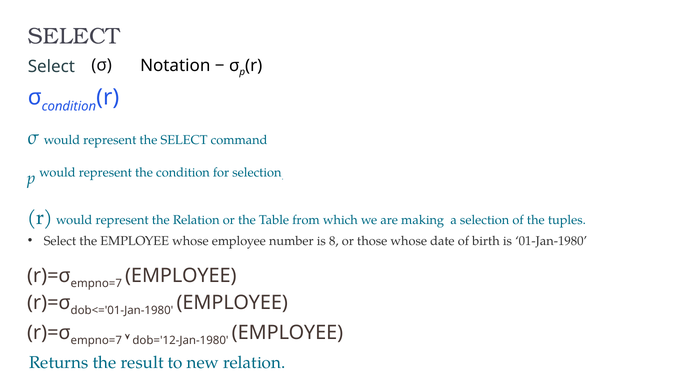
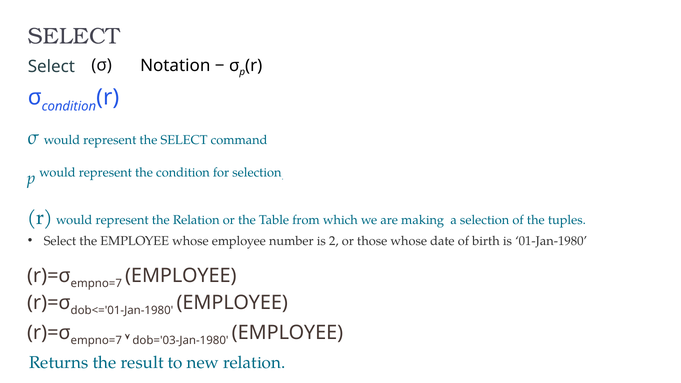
8: 8 -> 2 (334, 241)
dob='12-Jan-1980: dob='12-Jan-1980 -> dob='03-Jan-1980 (180, 341)
